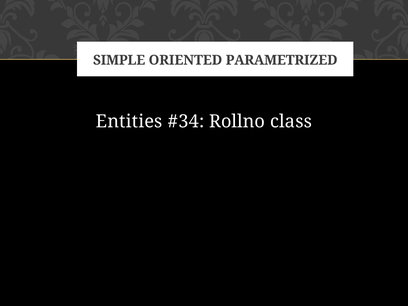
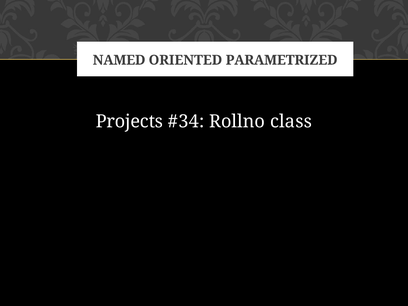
SIMPLE: SIMPLE -> NAMED (119, 60)
Entities: Entities -> Projects (129, 121)
